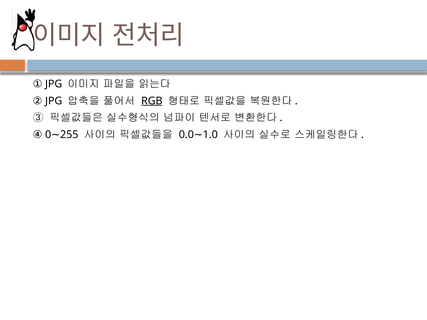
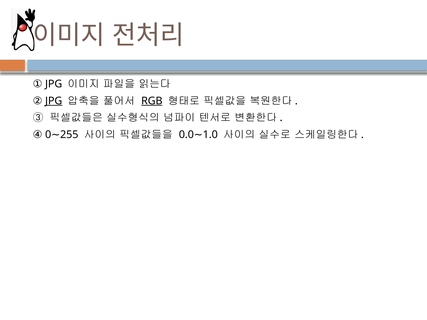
JPG underline: none -> present (54, 101)
